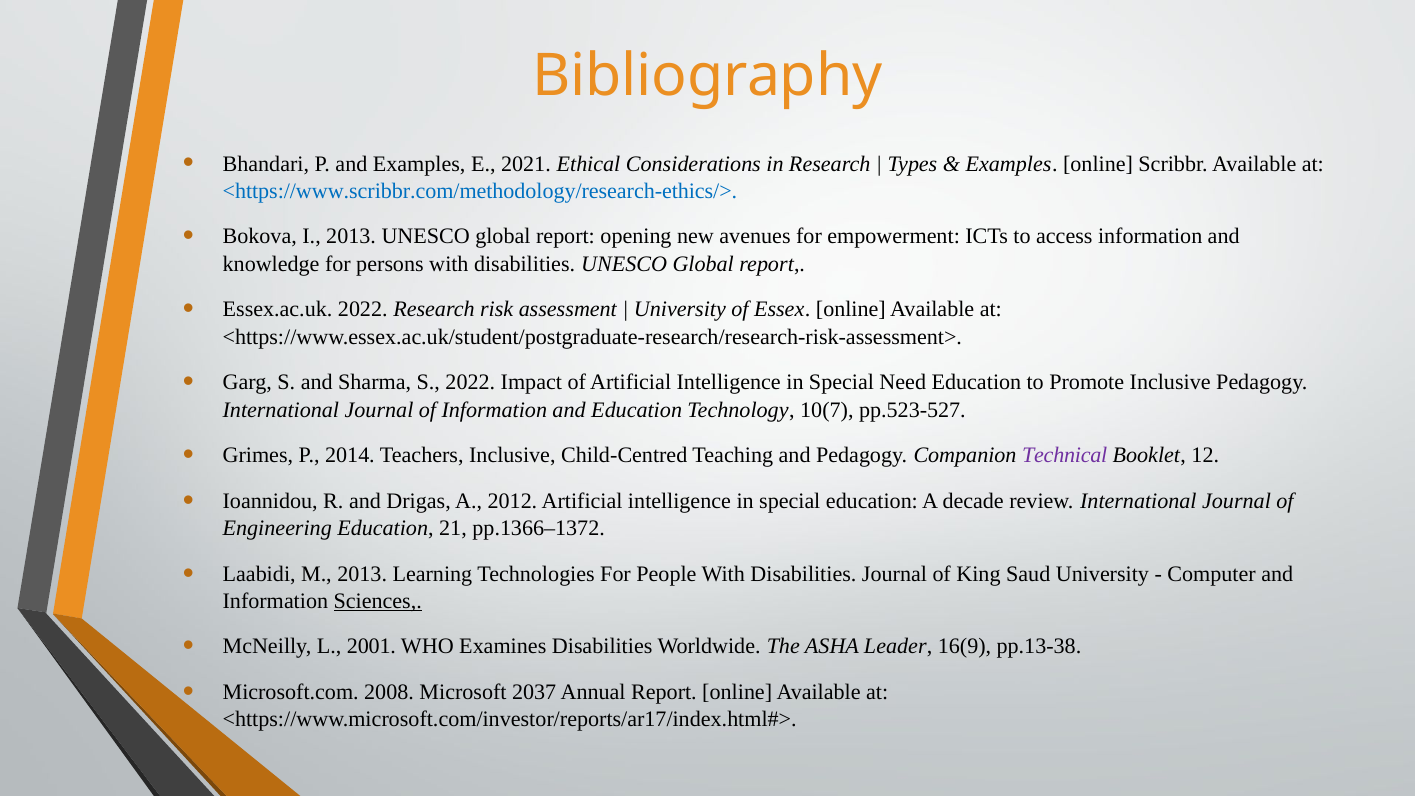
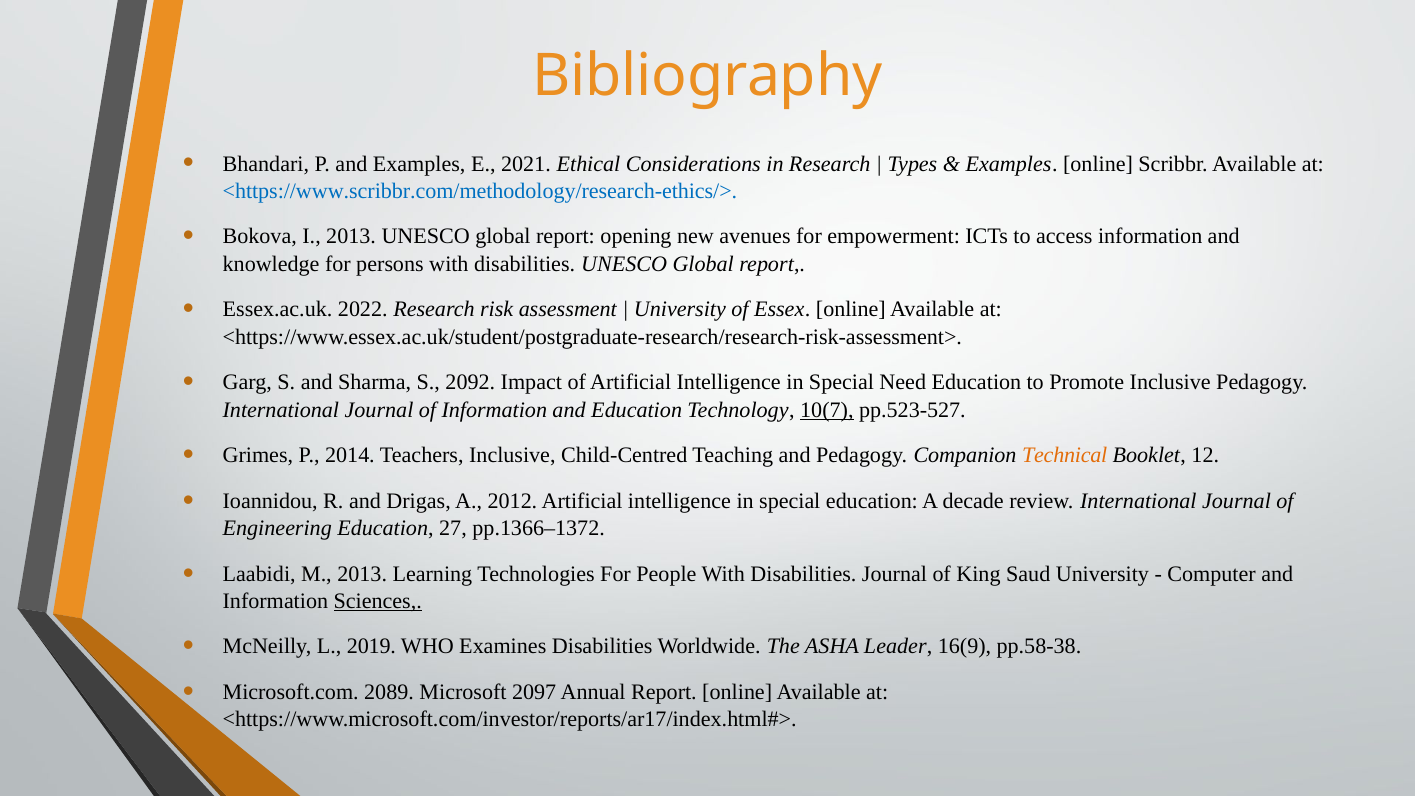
S 2022: 2022 -> 2092 (470, 382)
10(7 underline: none -> present (827, 410)
Technical colour: purple -> orange (1065, 455)
21: 21 -> 27 (453, 528)
2001: 2001 -> 2019 (371, 647)
pp.13-38: pp.13-38 -> pp.58-38 (1039, 647)
2008: 2008 -> 2089 (389, 692)
2037: 2037 -> 2097 (534, 692)
